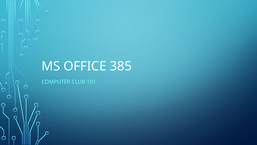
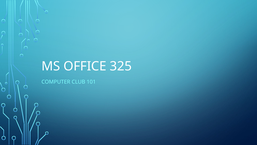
385: 385 -> 325 (121, 66)
